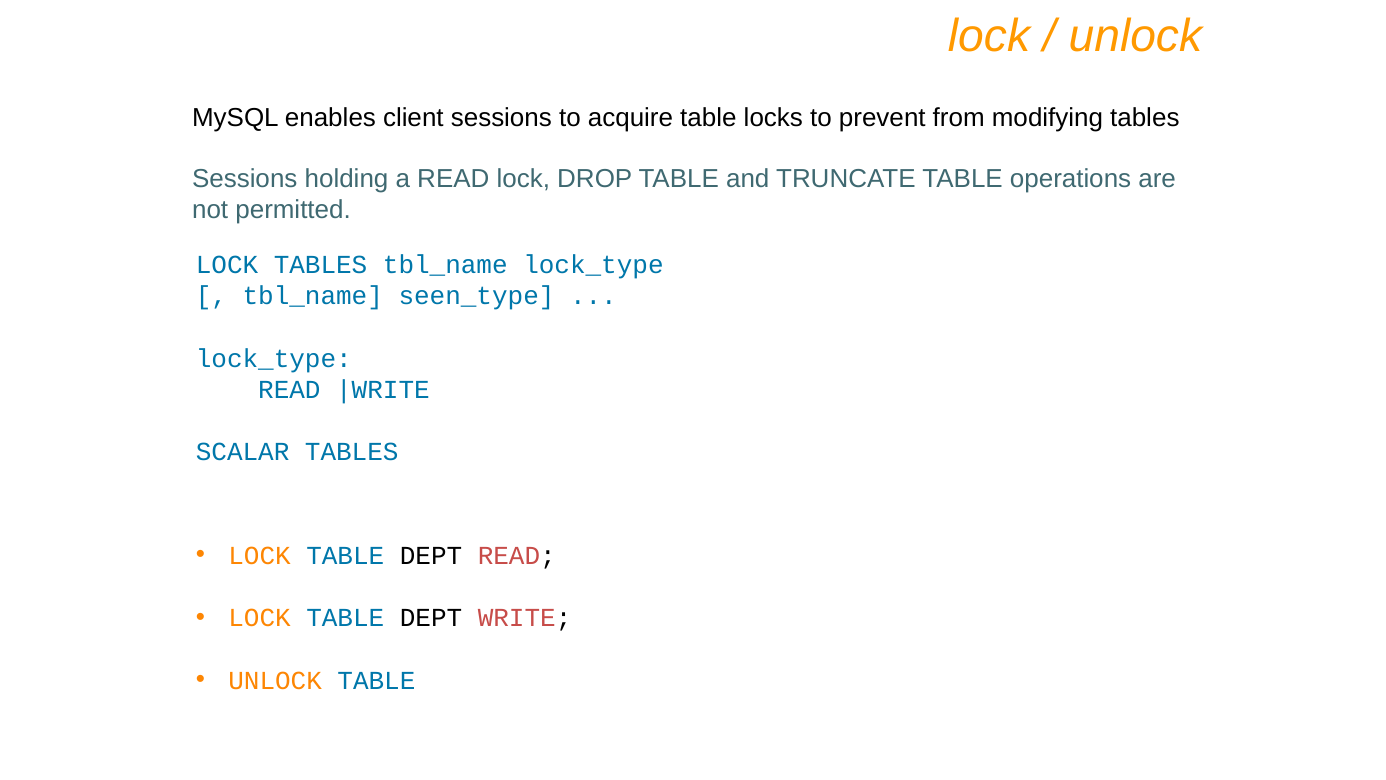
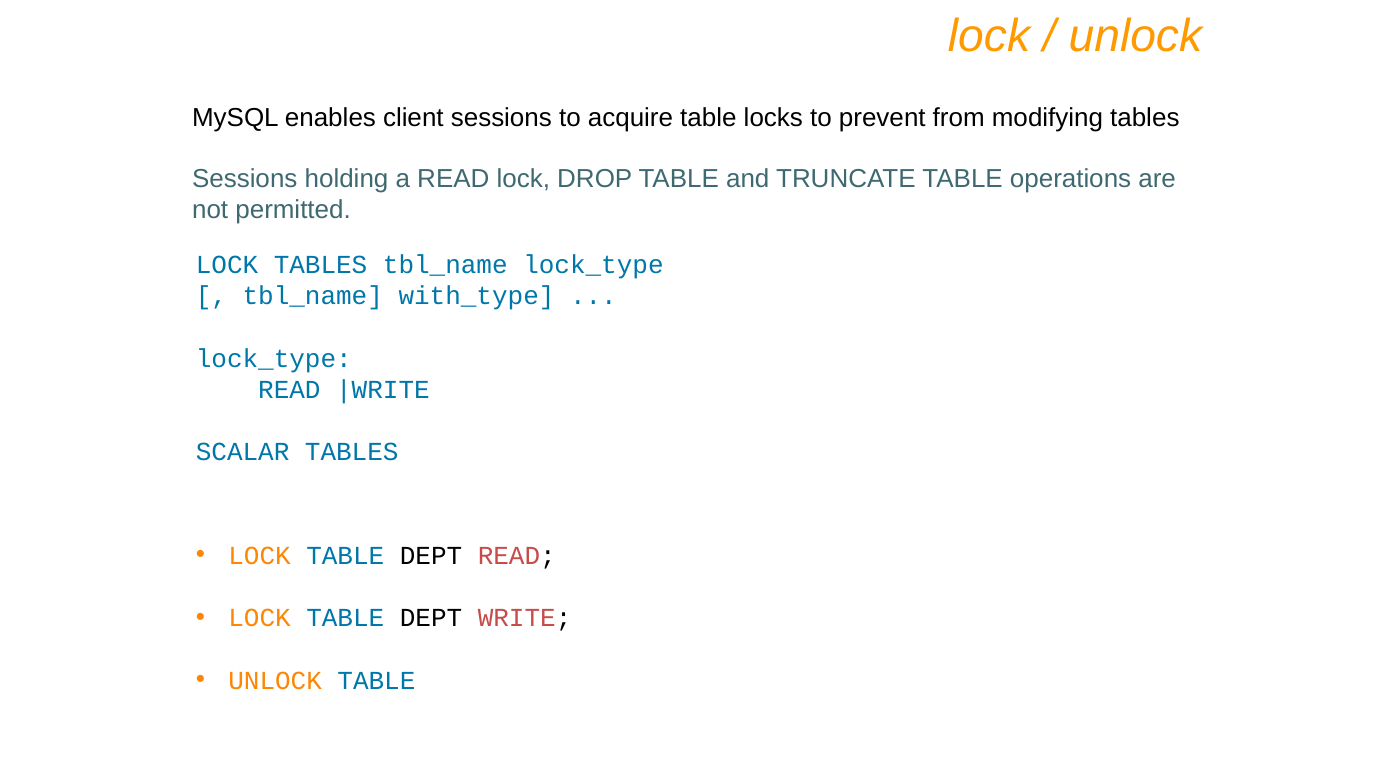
seen_type: seen_type -> with_type (476, 296)
